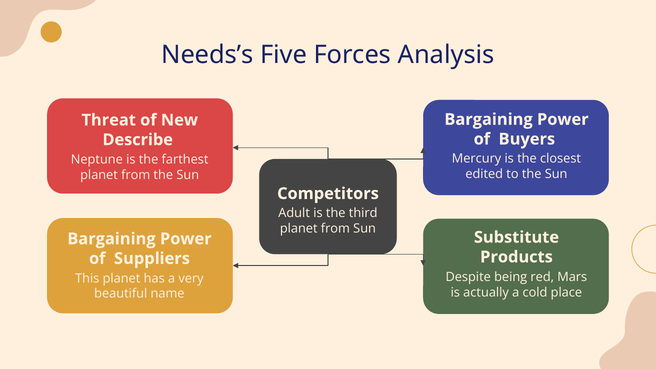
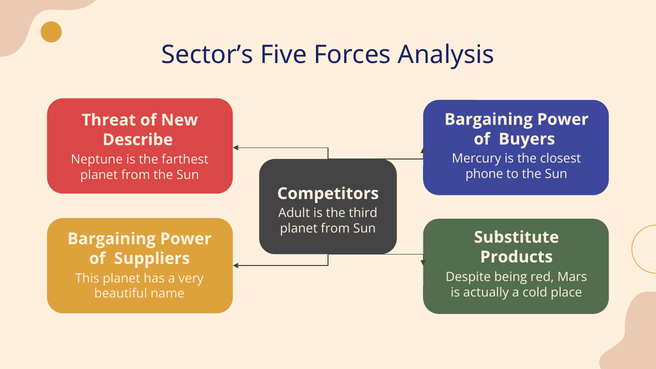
Needs’s: Needs’s -> Sector’s (207, 55)
edited: edited -> phone (484, 174)
